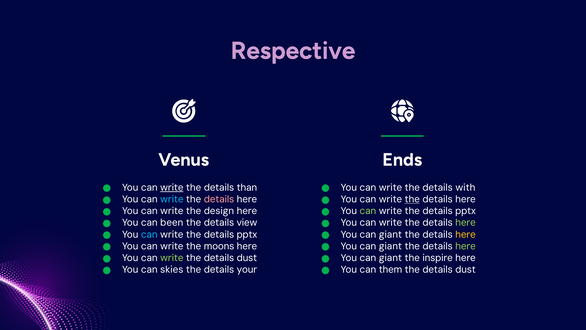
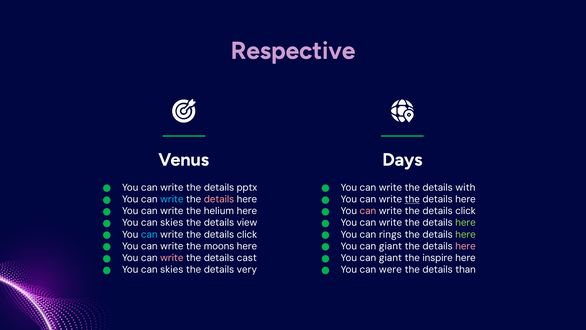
Ends: Ends -> Days (402, 160)
write underline: present -> none (172, 187)
than: than -> pptx (247, 187)
design: design -> helium (219, 211)
can colour: light green -> pink (368, 211)
pptx: pptx -> click (466, 211)
been: been -> skies (172, 223)
pptx: pptx -> click (247, 234)
giant: giant -> rings (390, 234)
here colour: yellow -> light green (465, 234)
here colour: light green -> pink (465, 246)
write colour: light green -> pink (172, 258)
dust: dust -> cast (247, 258)
your: your -> very (247, 269)
them: them -> were (390, 269)
dust: dust -> than (466, 269)
